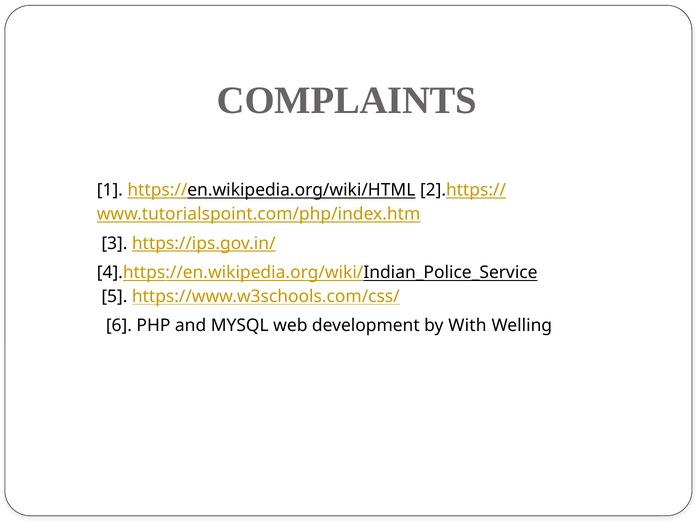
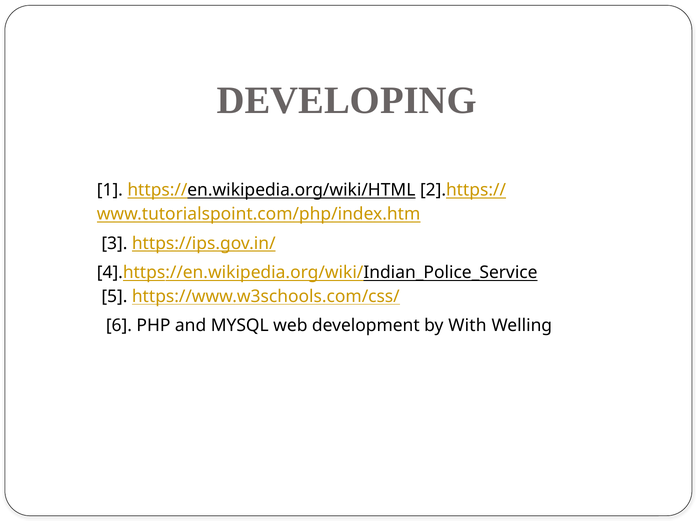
COMPLAINTS: COMPLAINTS -> DEVELOPING (347, 100)
